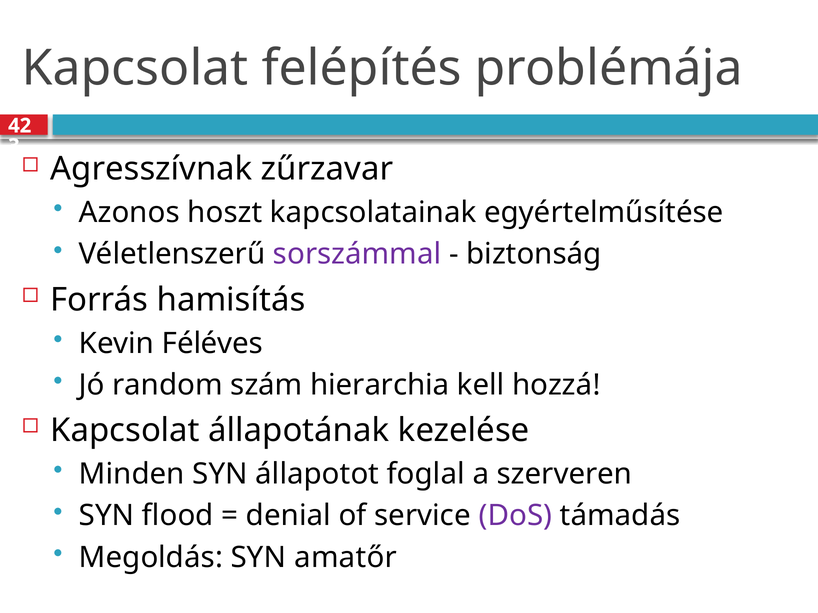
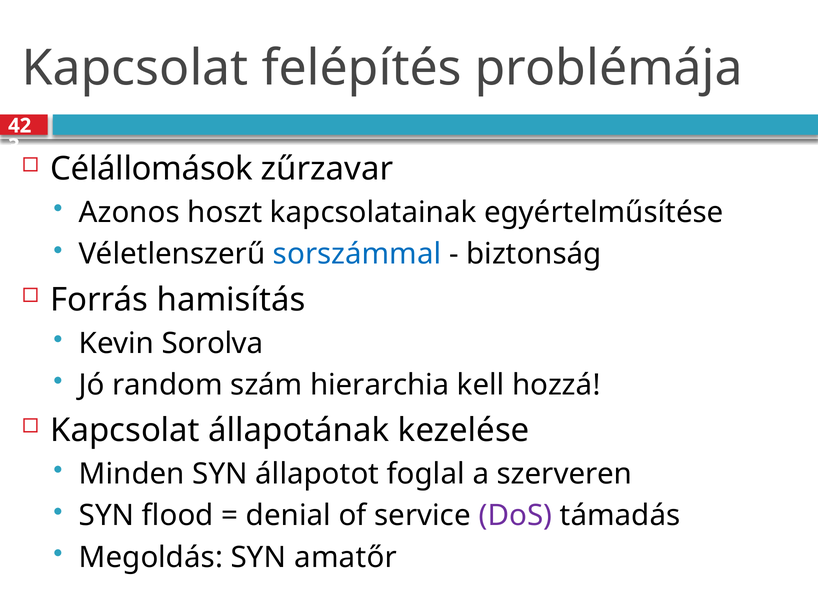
Agresszívnak: Agresszívnak -> Célállomások (152, 169)
sorszámmal colour: purple -> blue (357, 254)
Féléves: Féléves -> Sorolva (212, 344)
